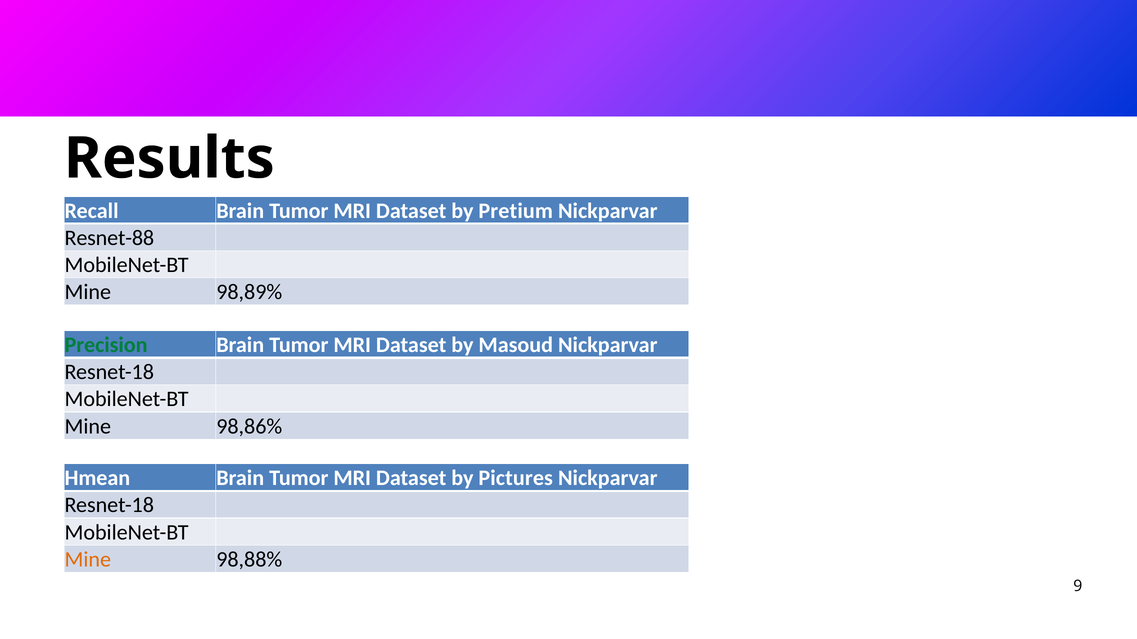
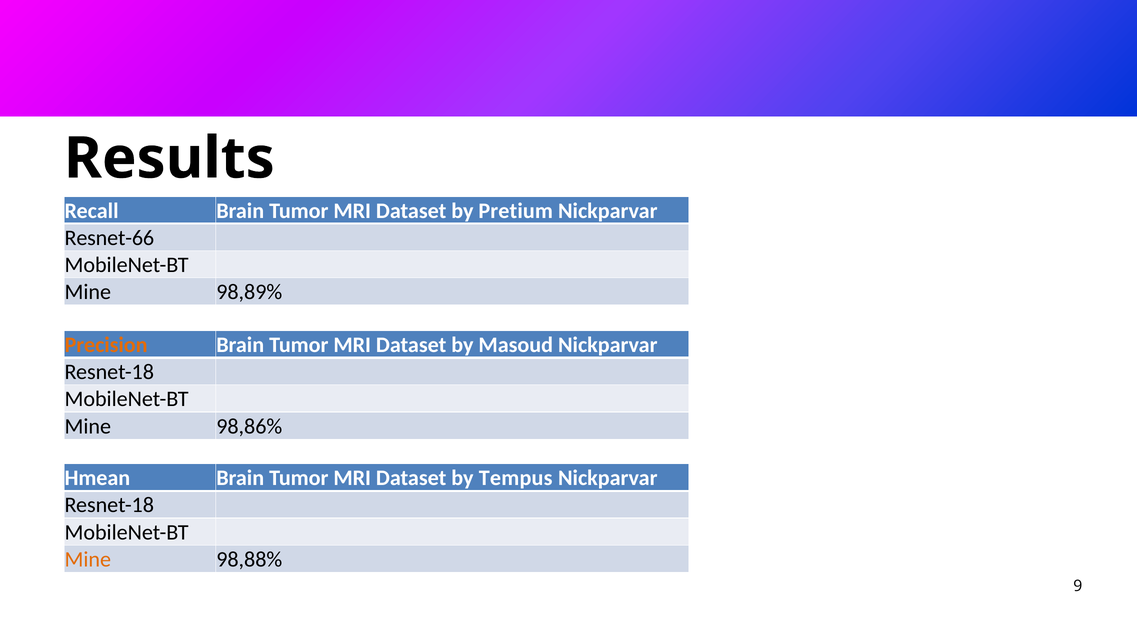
Resnet-88: Resnet-88 -> Resnet-66 (109, 238)
Precision colour: green -> orange (106, 345)
Pictures: Pictures -> Tempus (516, 478)
